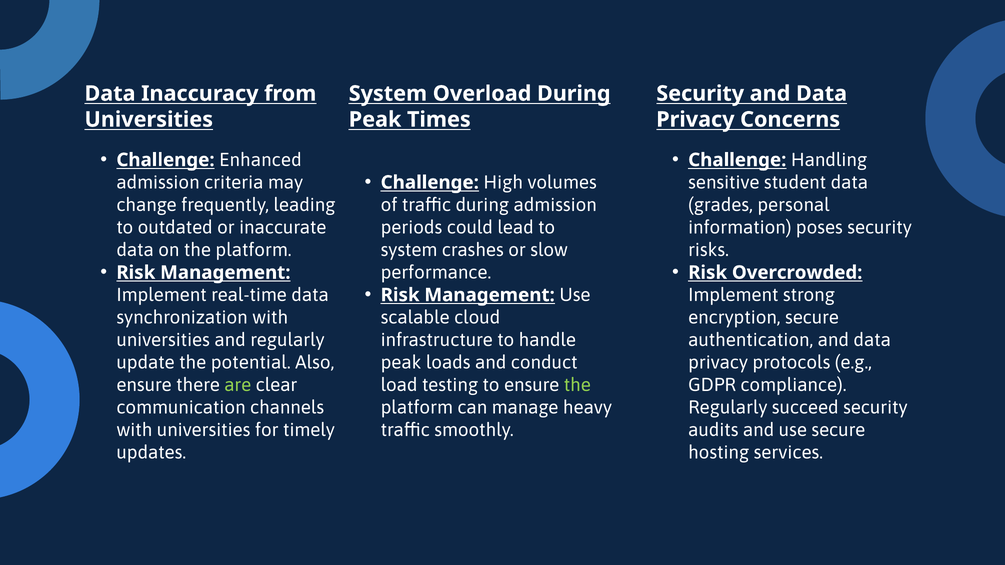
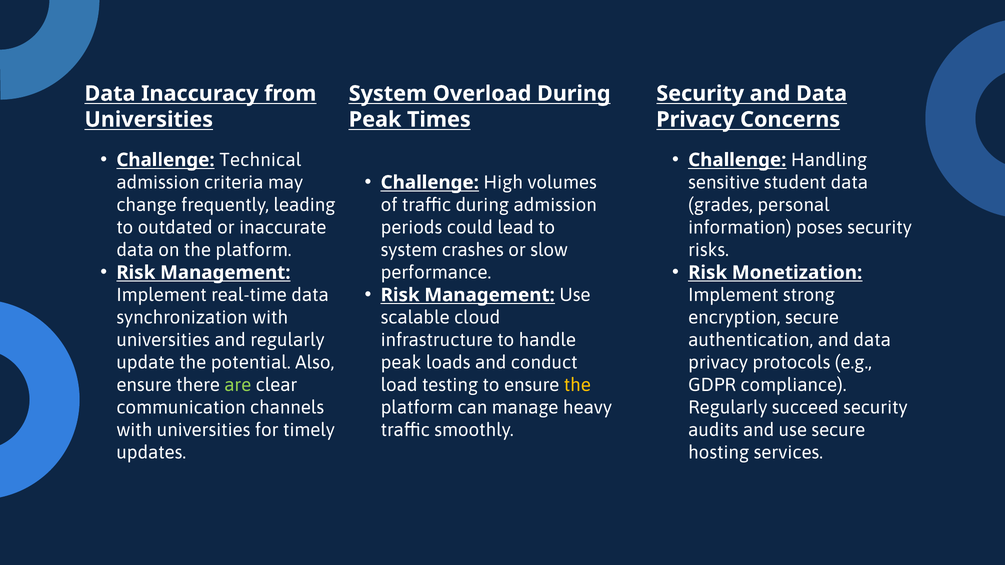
Enhanced: Enhanced -> Technical (260, 160)
Overcrowded: Overcrowded -> Monetization (797, 273)
the colour: light green -> yellow (577, 385)
